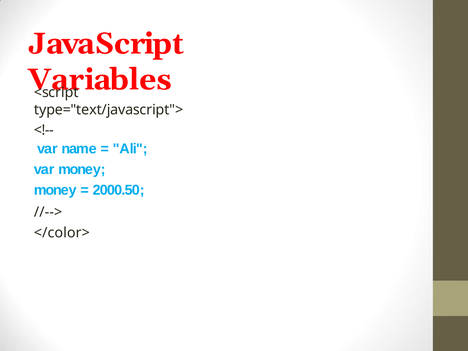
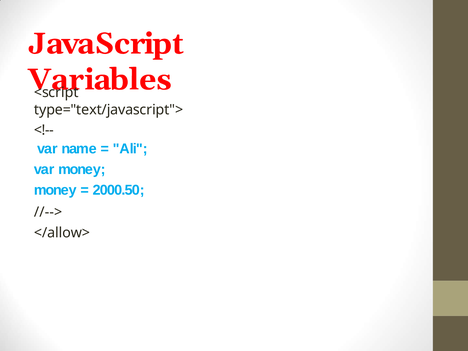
</color>: </color> -> </allow> (62, 233)
